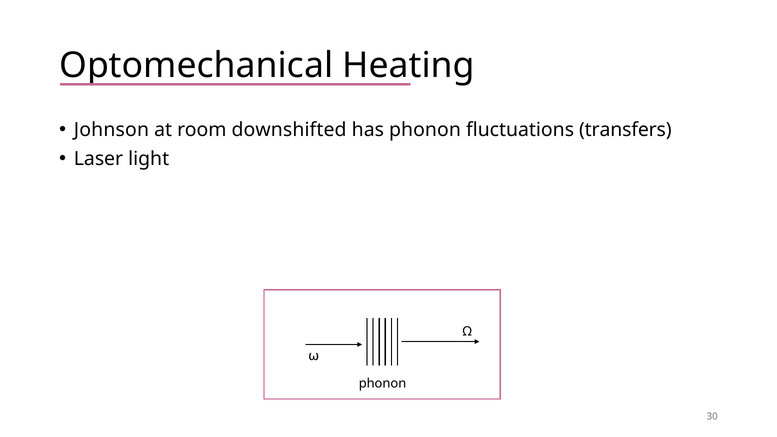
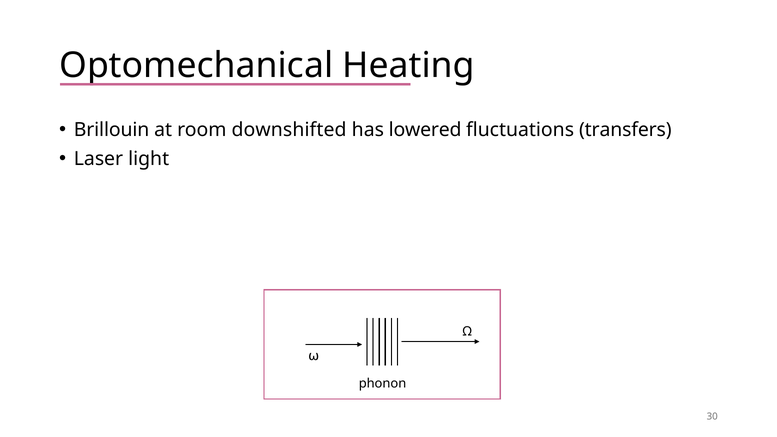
Johnson: Johnson -> Brillouin (112, 130)
has phonon: phonon -> lowered (425, 130)
